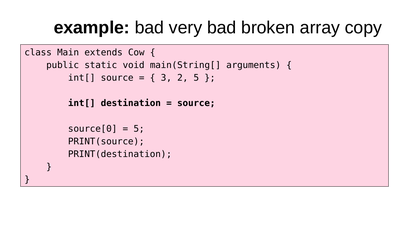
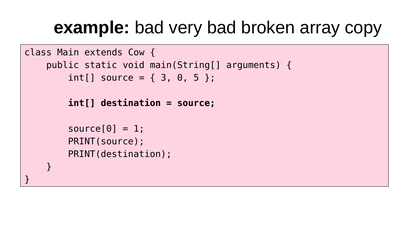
2: 2 -> 0 (183, 78)
5: 5 -> 1 (139, 129)
